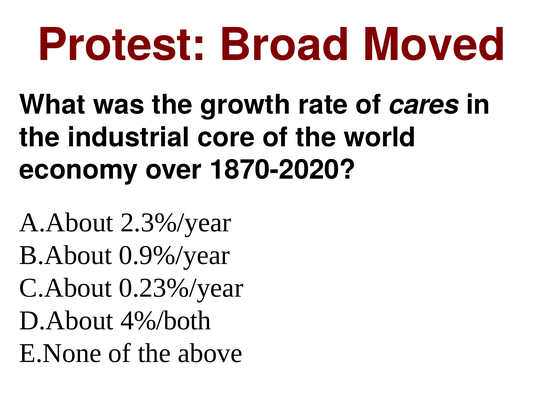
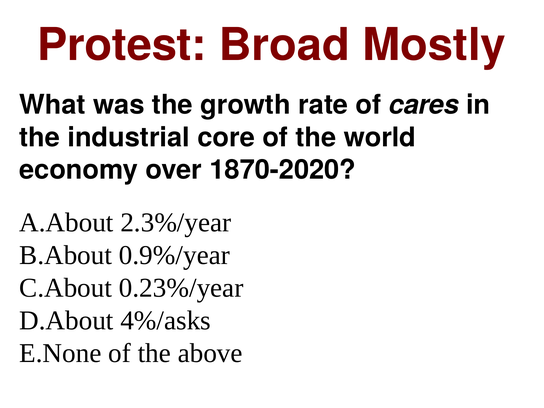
Moved: Moved -> Mostly (434, 45)
4%/both: 4%/both -> 4%/asks (166, 321)
